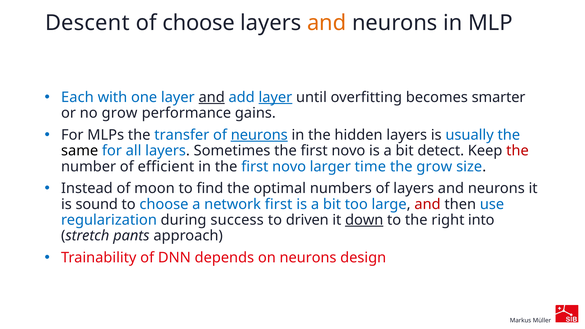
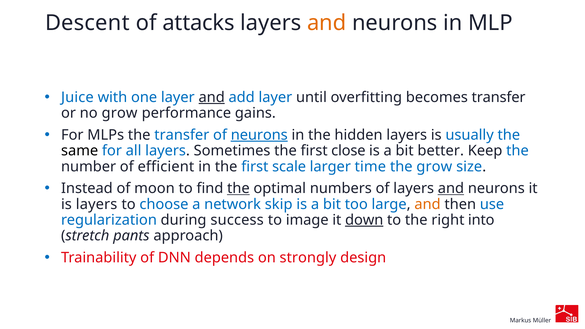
of choose: choose -> attacks (199, 23)
Each: Each -> Juice (77, 97)
layer underline: present -> none (275, 97)
becomes smarter: smarter -> transfer (499, 97)
Sometimes the first novo: novo -> close (348, 151)
detect: detect -> better (441, 151)
the colour: red -> blue (517, 151)
in the first novo: novo -> scale (289, 167)
the underline: none -> present (238, 188)
and underline: none -> present (451, 188)
is sound: sound -> layers (97, 204)
network first: first -> skip (279, 204)
and colour: red -> orange (428, 204)
driven: driven -> image (307, 220)
on neurons: neurons -> strongly (308, 258)
